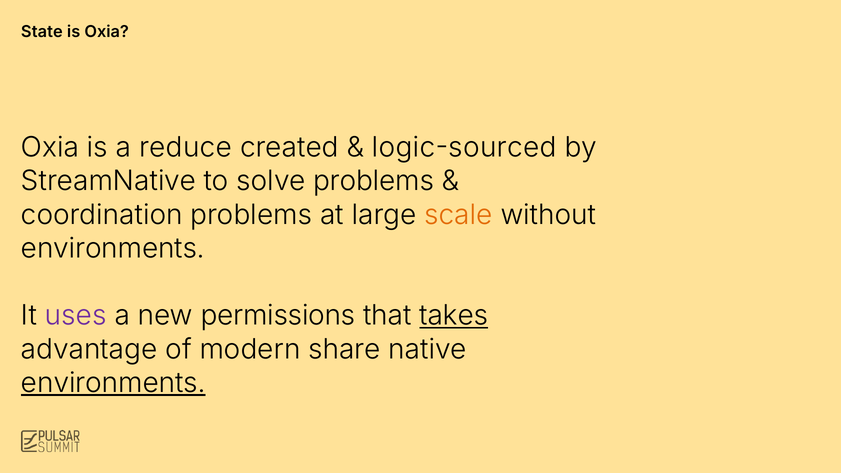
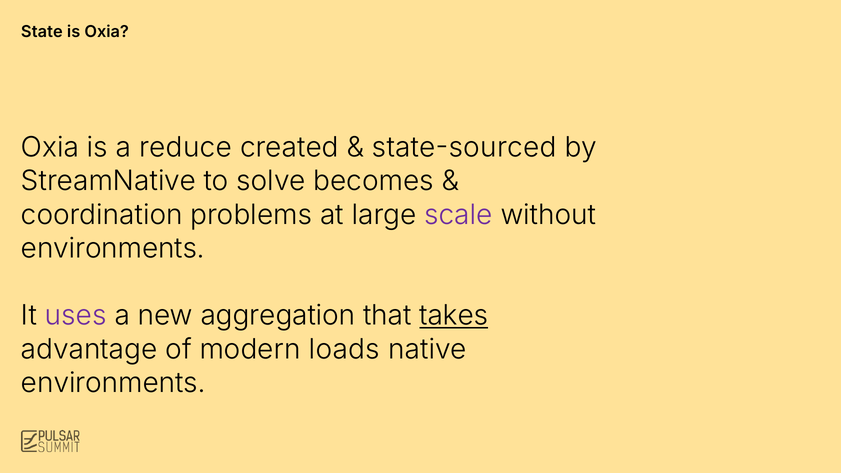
logic-sourced: logic-sourced -> state-sourced (464, 148)
solve problems: problems -> becomes (374, 181)
scale colour: orange -> purple (458, 215)
permissions: permissions -> aggregation (278, 316)
share: share -> loads (344, 349)
environments underline: present -> none (113, 383)
